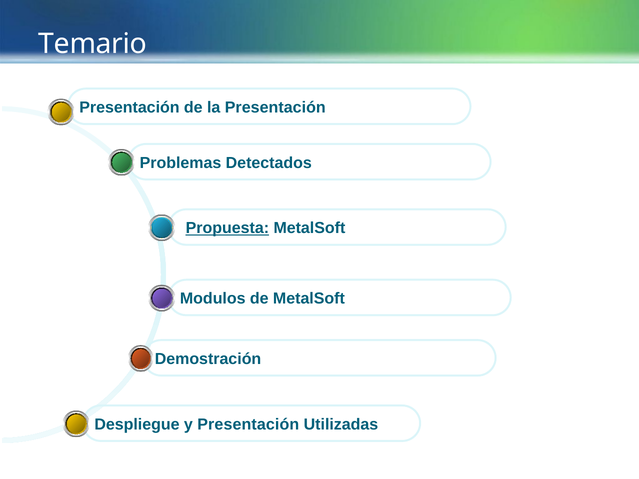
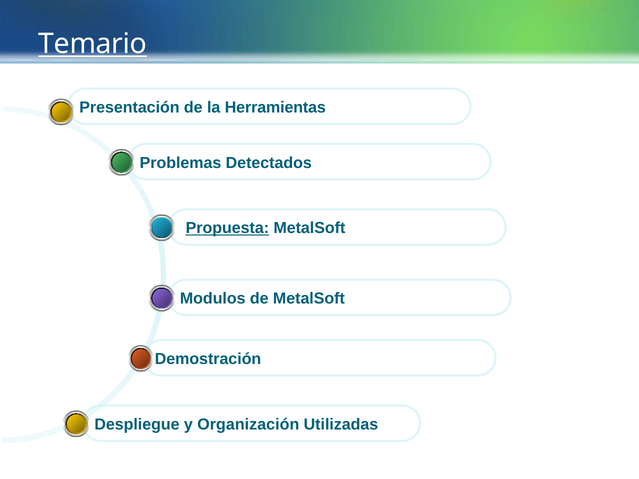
Temario underline: none -> present (93, 44)
la Presentación: Presentación -> Herramientas (275, 108)
y Presentación: Presentación -> Organización (248, 425)
